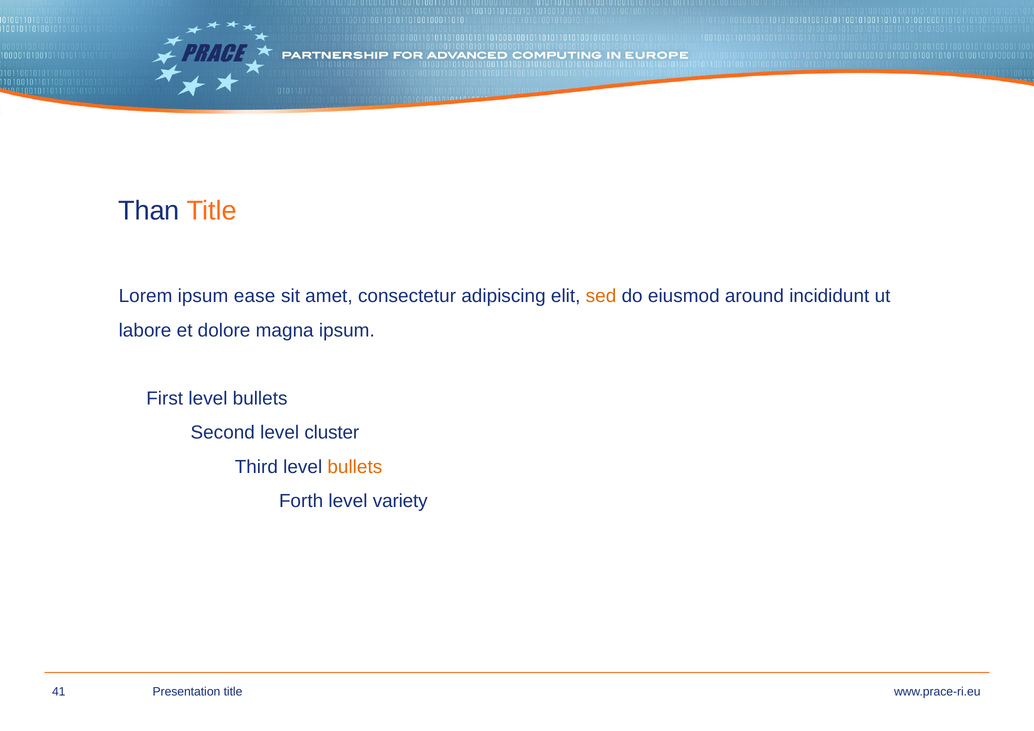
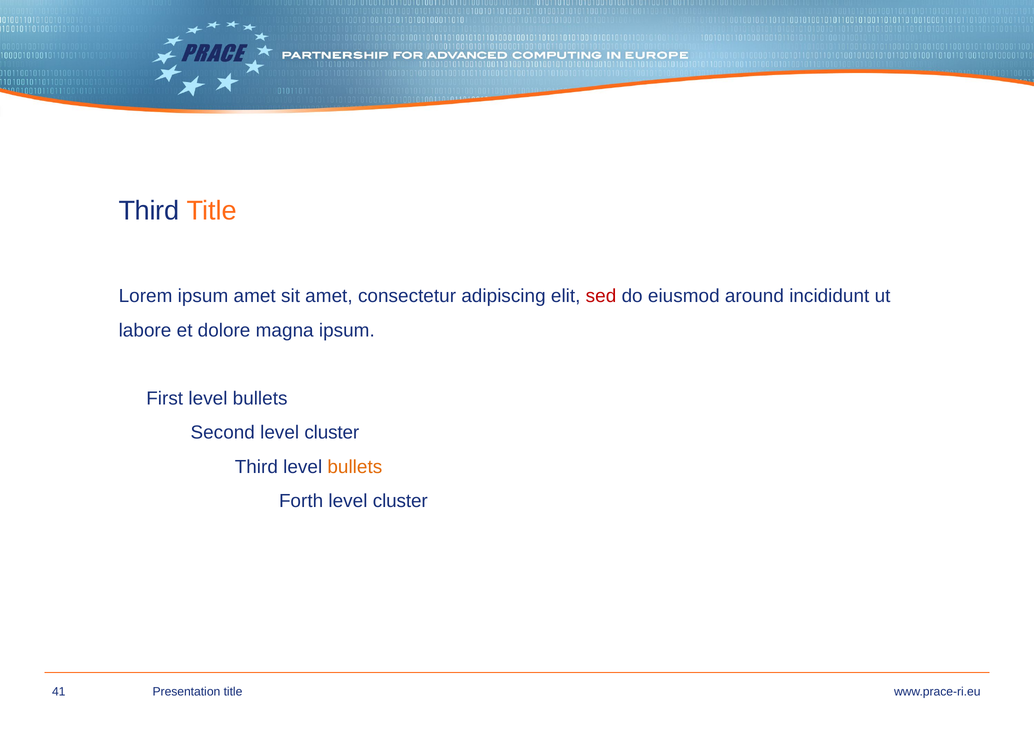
Than: Than -> Third (149, 211)
ipsum ease: ease -> amet (255, 296)
sed colour: orange -> red (601, 296)
Forth level variety: variety -> cluster (400, 501)
